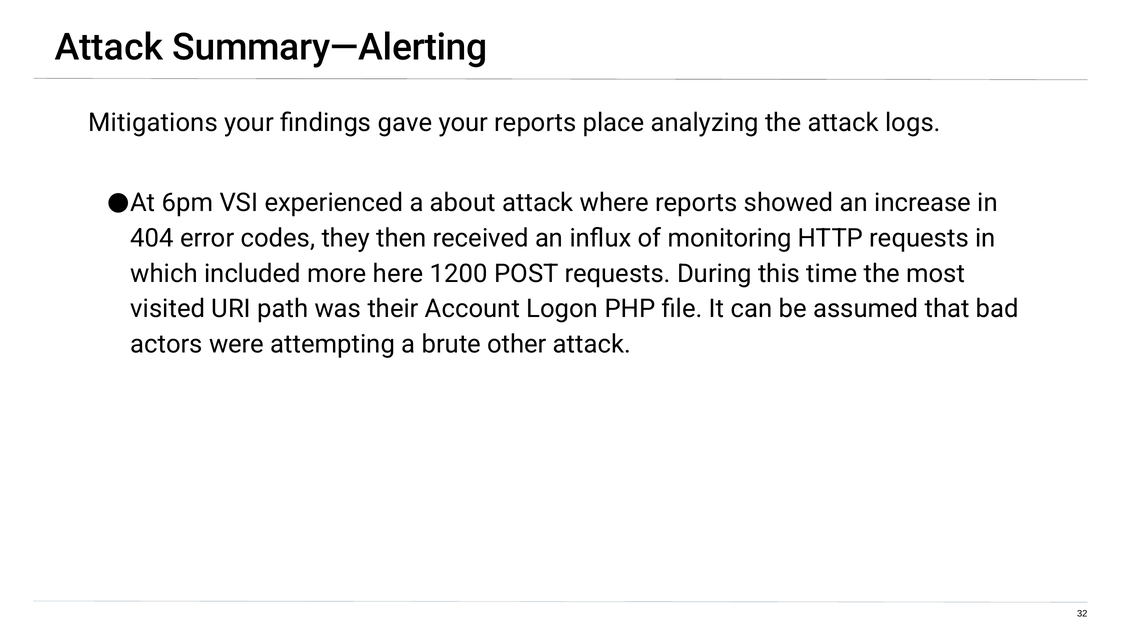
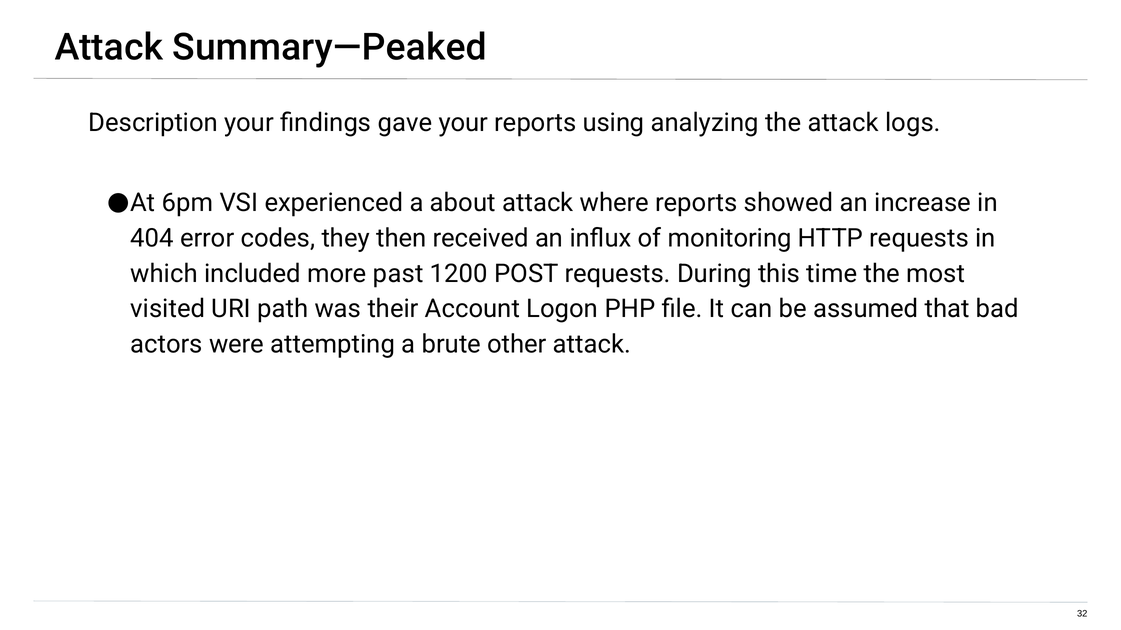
Summary—Alerting: Summary—Alerting -> Summary—Peaked (330, 47)
Mitigations: Mitigations -> Description (153, 123)
place: place -> using (614, 123)
here: here -> past (398, 274)
